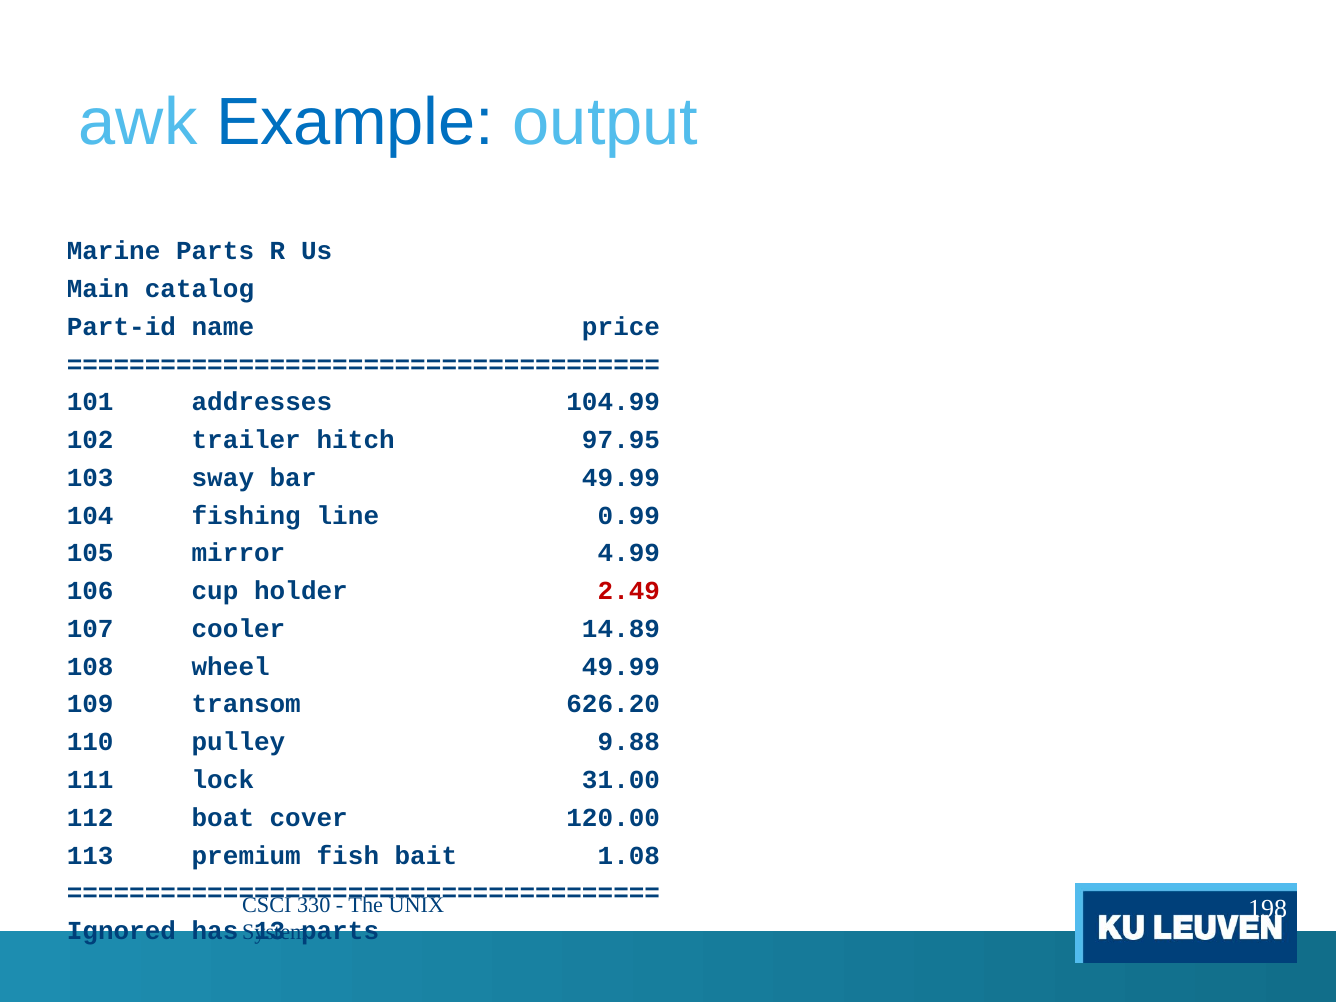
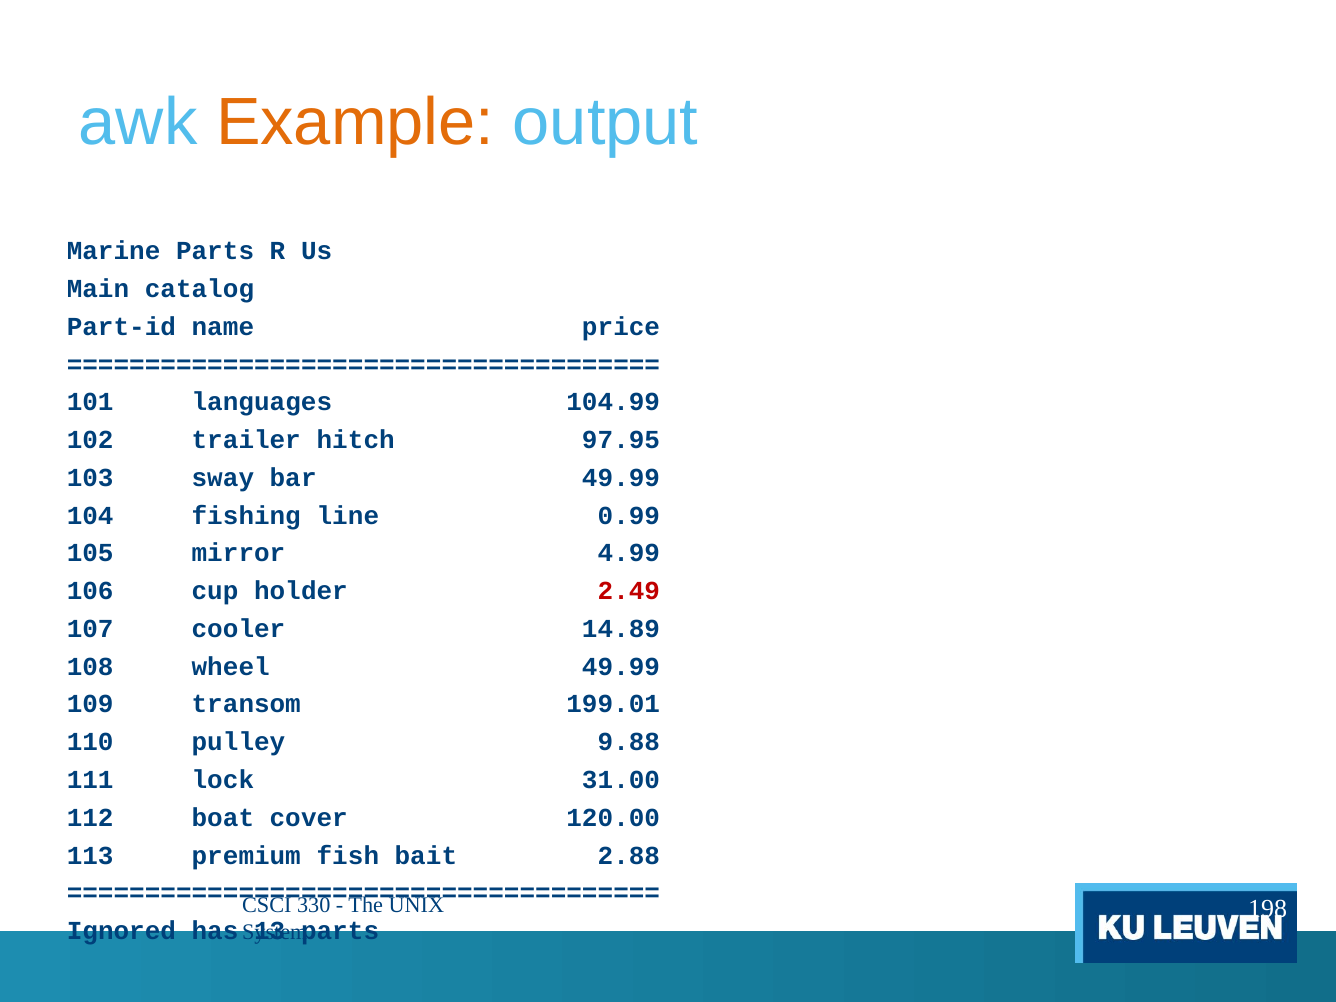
Example colour: blue -> orange (355, 122)
addresses: addresses -> languages (262, 402)
626.20: 626.20 -> 199.01 (613, 704)
1.08: 1.08 -> 2.88 (629, 855)
